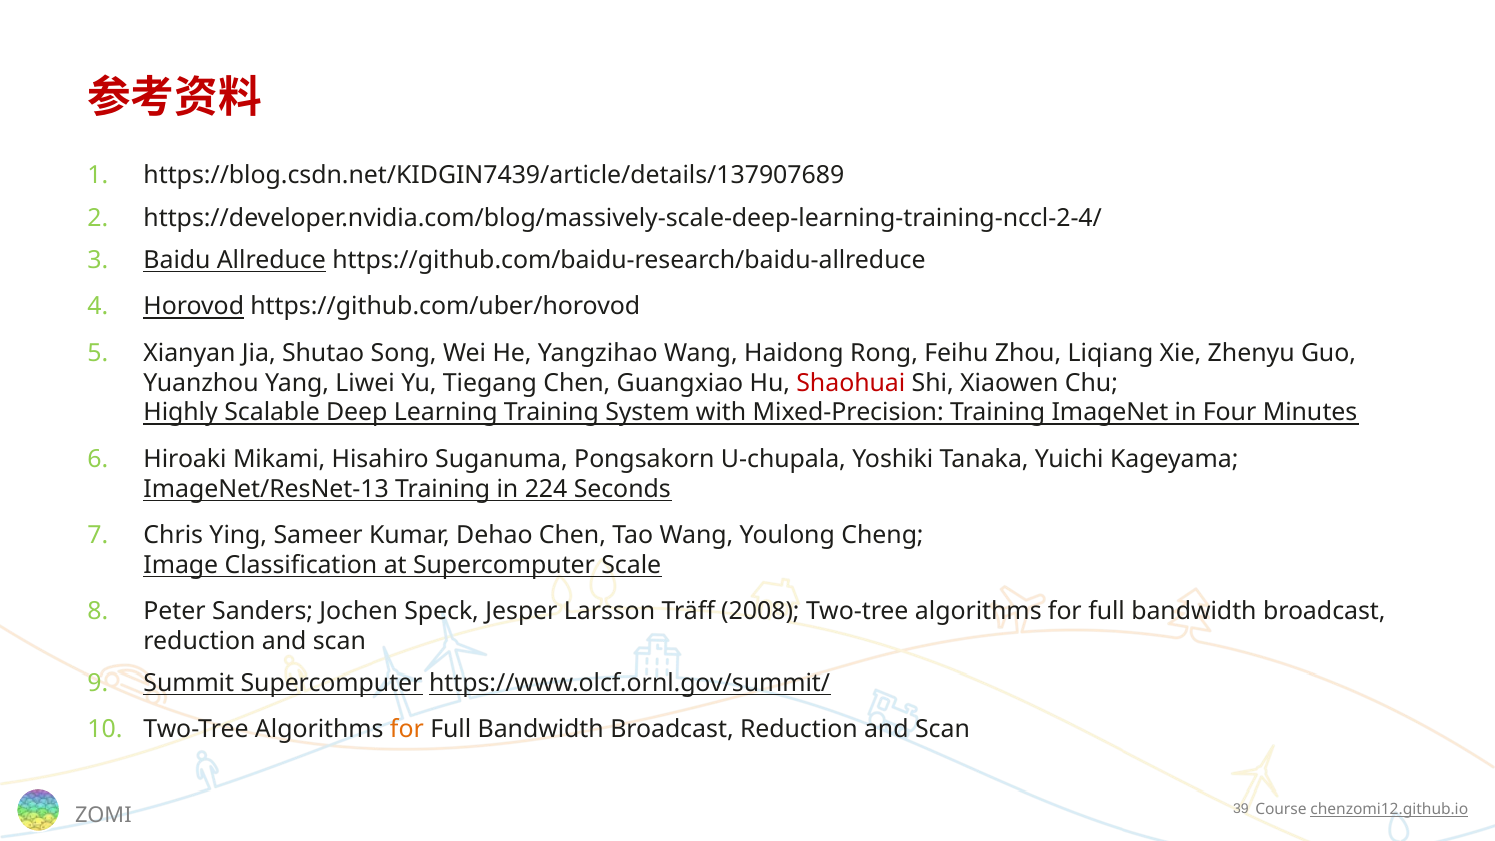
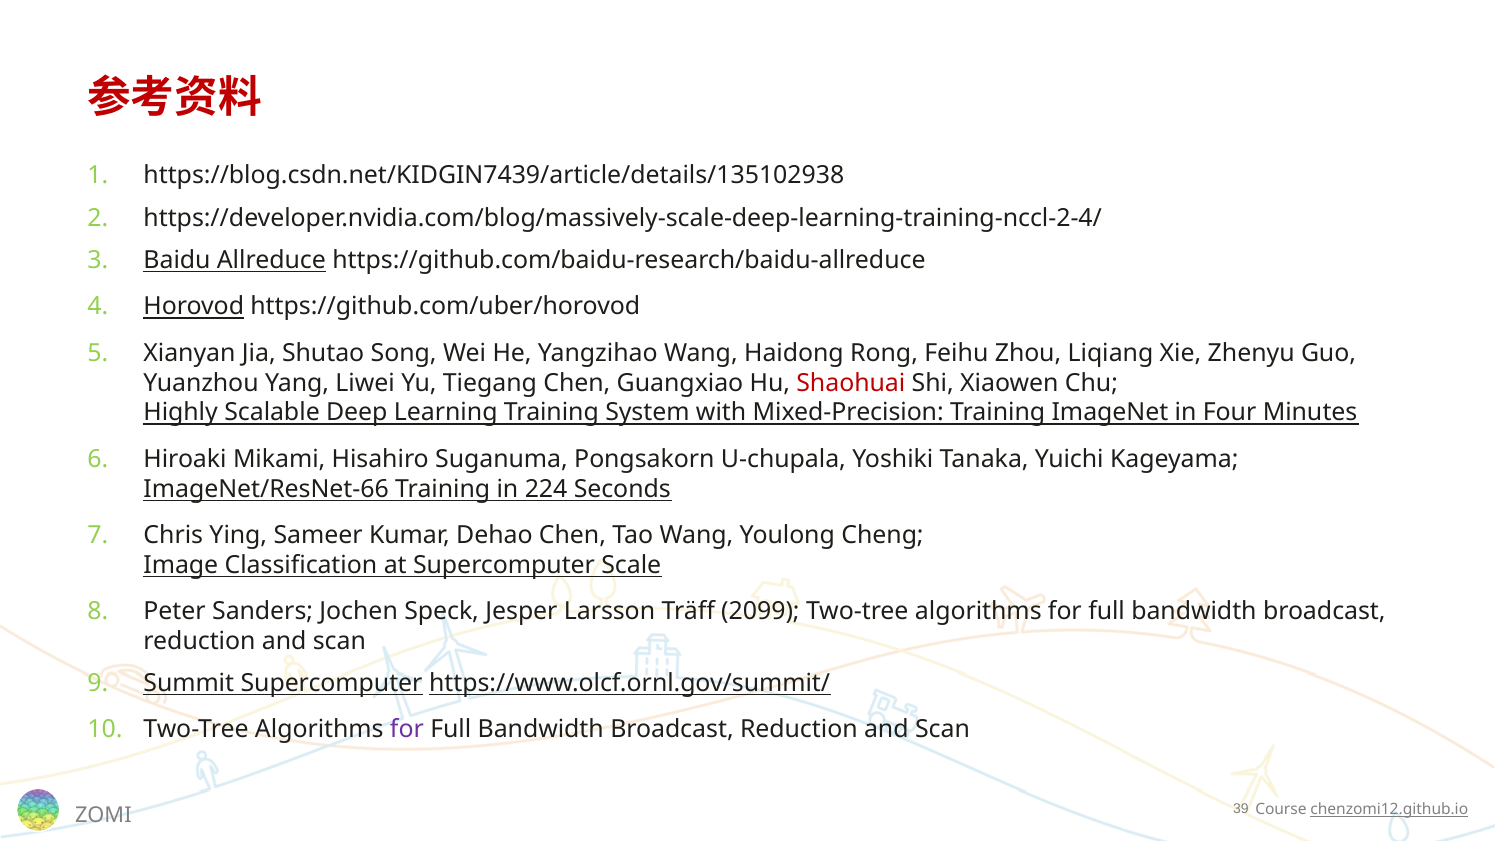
https://blog.csdn.net/KIDGIN7439/article/details/137907689: https://blog.csdn.net/KIDGIN7439/article/details/137907689 -> https://blog.csdn.net/KIDGIN7439/article/details/135102938 (494, 176)
ImageNet/ResNet-13: ImageNet/ResNet-13 -> ImageNet/ResNet-66 (266, 489)
2008: 2008 -> 2099 (760, 611)
for colour: orange -> purple (407, 729)
